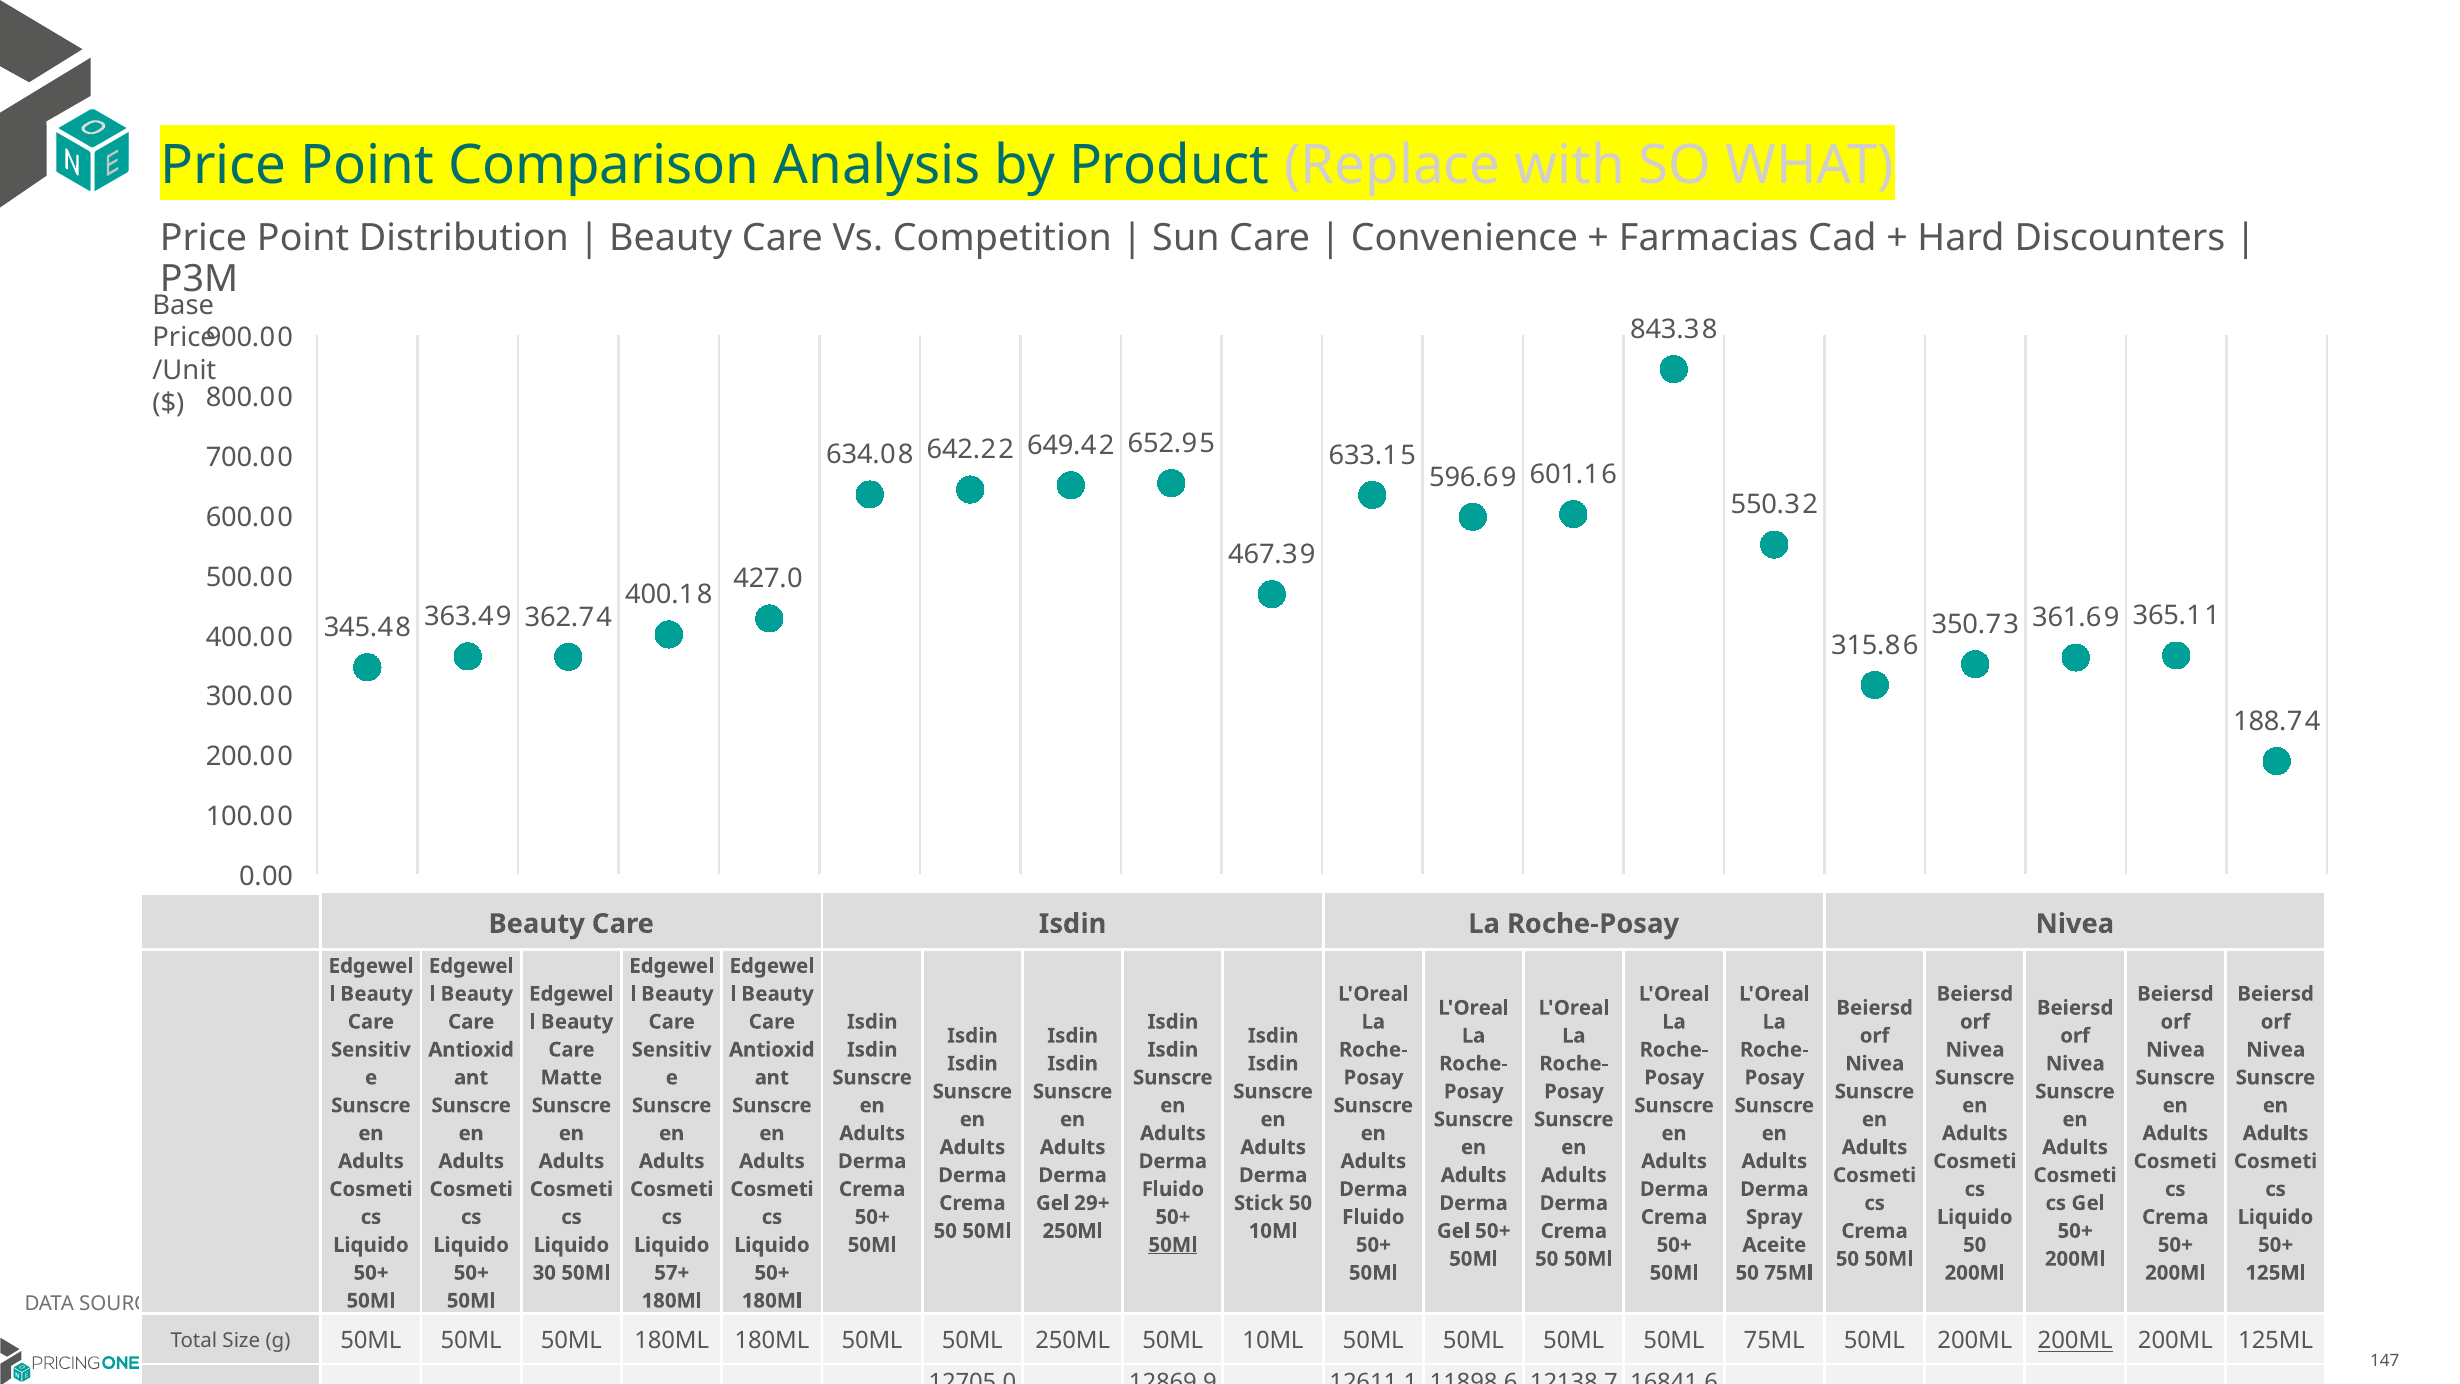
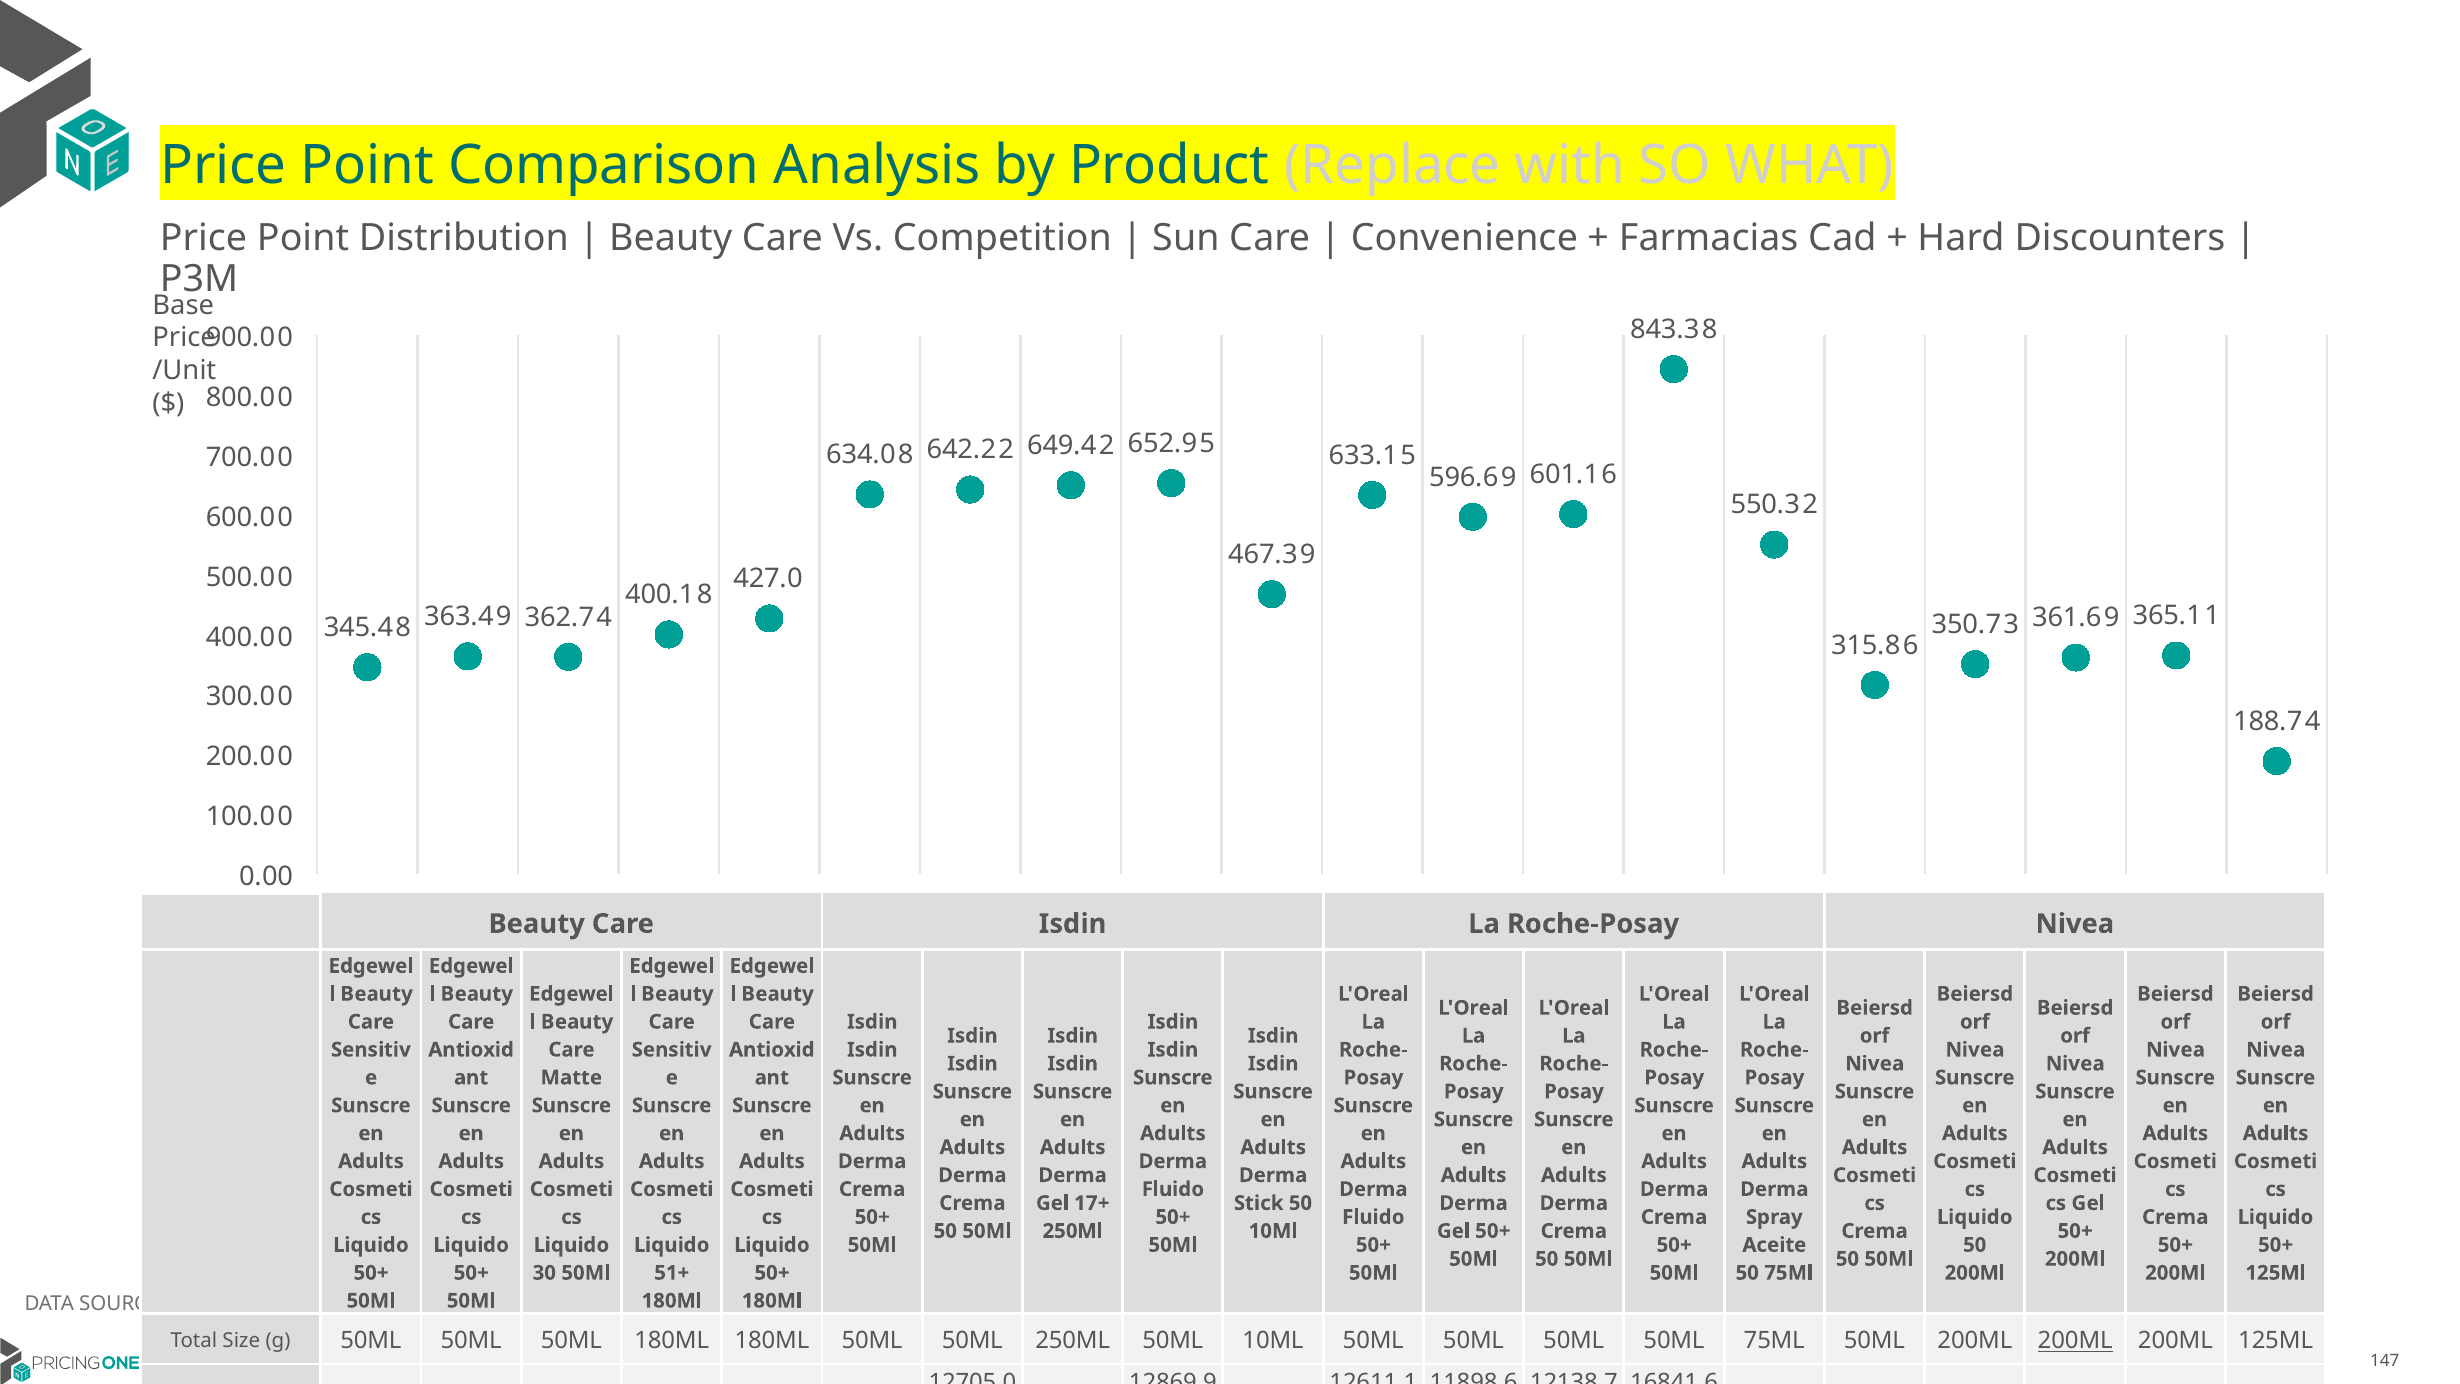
29+: 29+ -> 17+ (1092, 1203)
50Ml underline: present -> none (1173, 1245)
57+: 57+ -> 51+ (672, 1273)
